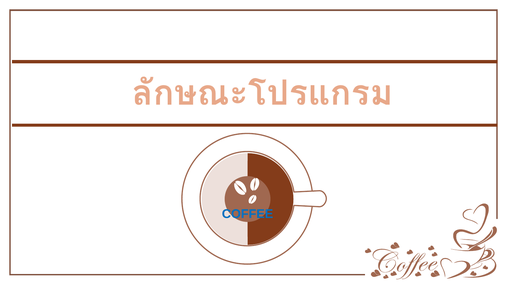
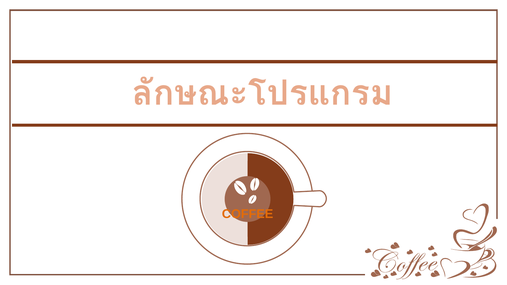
COFFEE colour: blue -> orange (248, 214)
